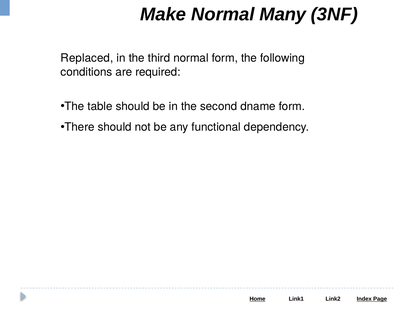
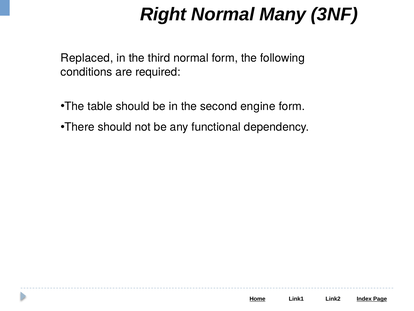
Make: Make -> Right (163, 14)
dname: dname -> engine (258, 106)
